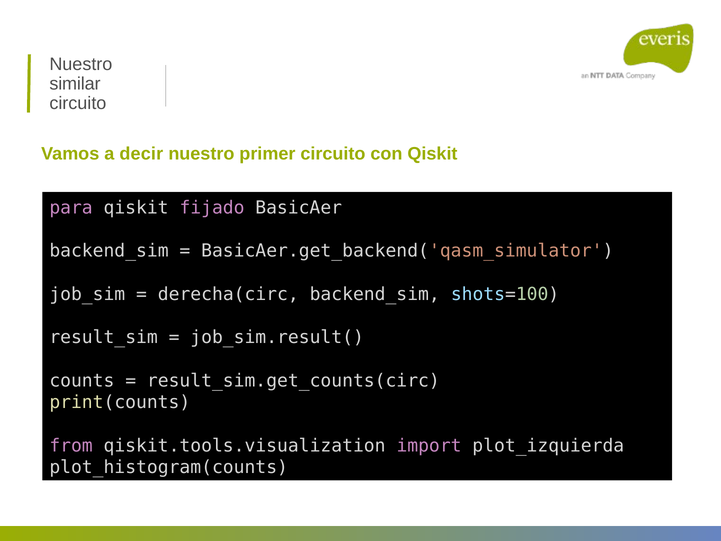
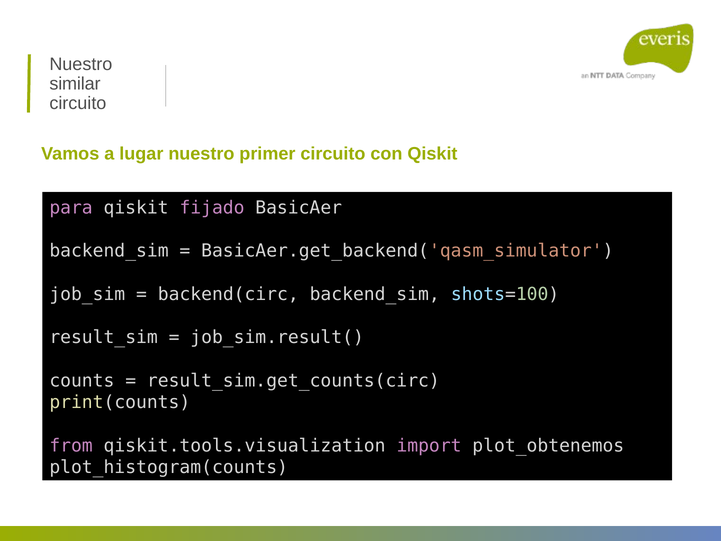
decir: decir -> lugar (141, 154)
derecha(circ: derecha(circ -> backend(circ (228, 294)
plot_izquierda: plot_izquierda -> plot_obtenemos (548, 445)
